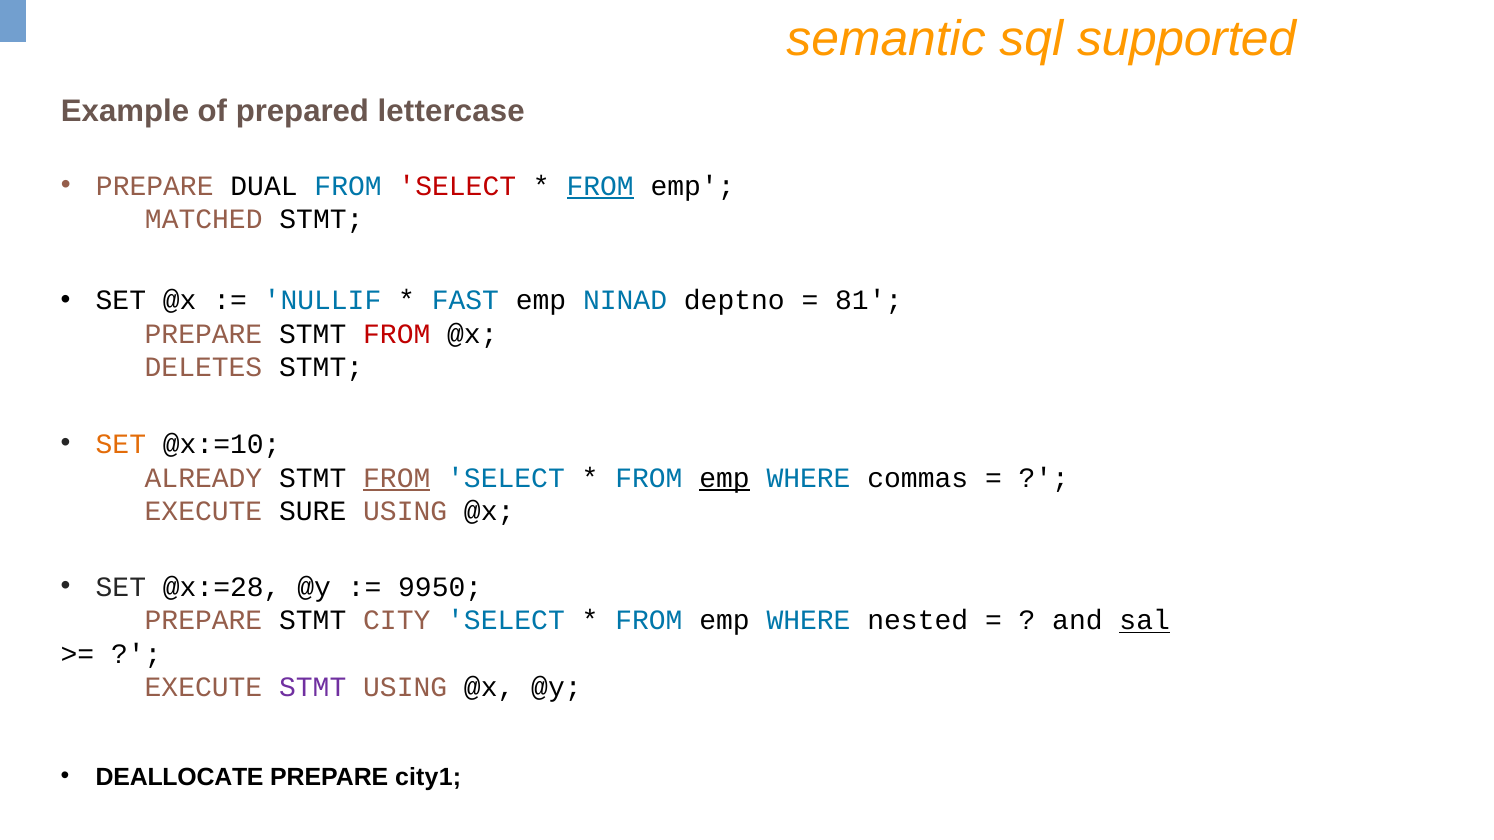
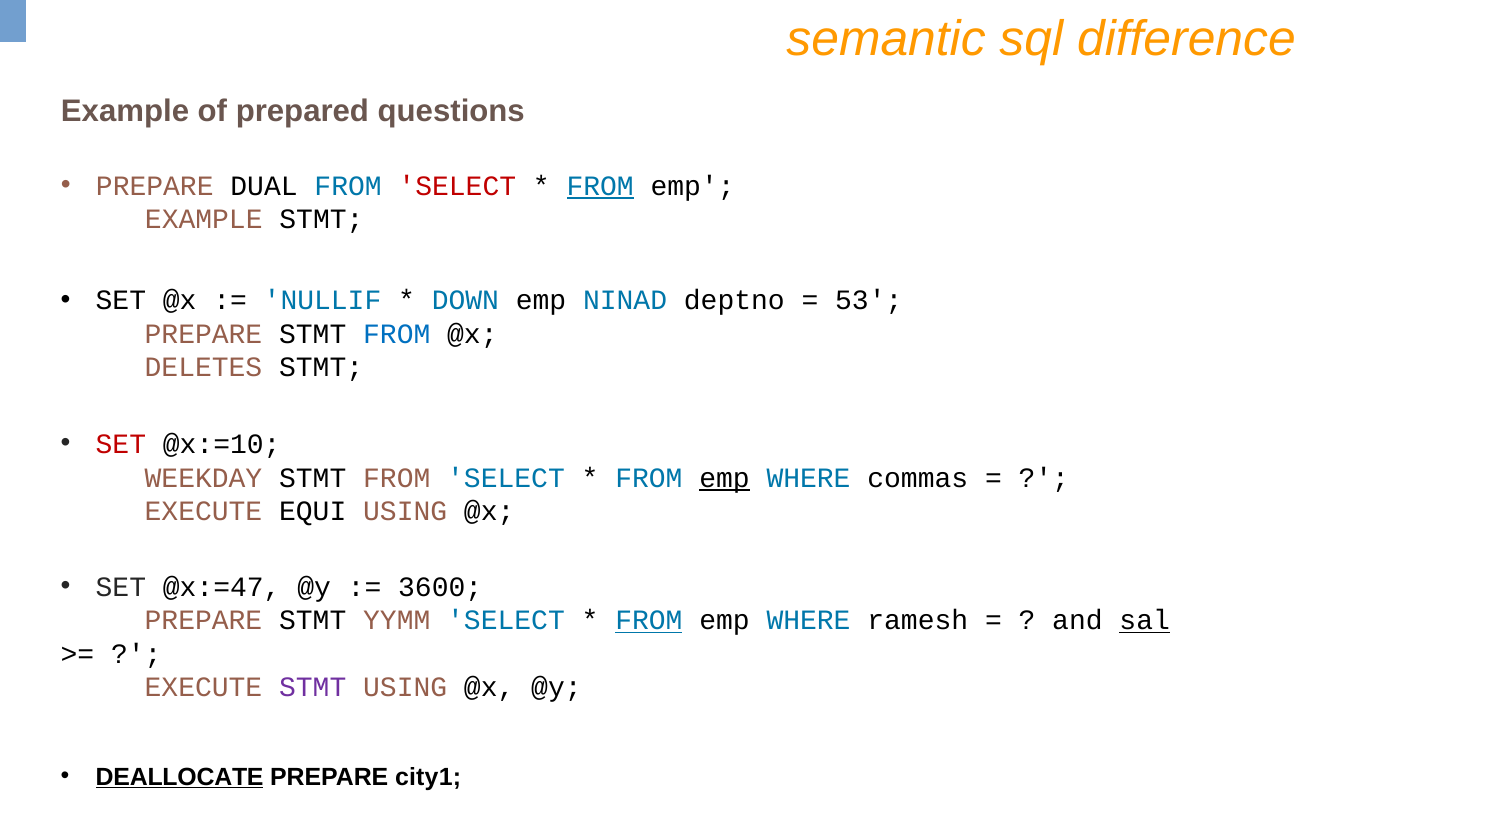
supported: supported -> difference (1186, 39)
lettercase: lettercase -> questions (451, 111)
MATCHED: MATCHED -> EXAMPLE (204, 220)
FAST: FAST -> DOWN (465, 300)
81: 81 -> 53 (869, 300)
FROM colour: red -> blue (397, 334)
SET colour: orange -> red (121, 444)
ALREADY: ALREADY -> WEEKDAY (203, 478)
FROM underline: present -> none (397, 478)
SURE: SURE -> EQUI (313, 512)
@x:=28: @x:=28 -> @x:=47 (222, 587)
9950: 9950 -> 3600 (440, 587)
CITY: CITY -> YYMM (397, 621)
FROM underline: none -> present (649, 621)
nested: nested -> ramesh (918, 621)
DEALLOCATE underline: none -> present (180, 777)
